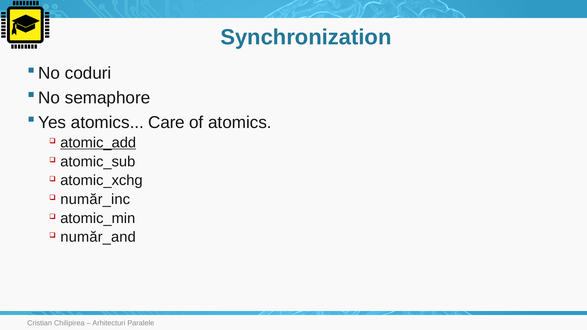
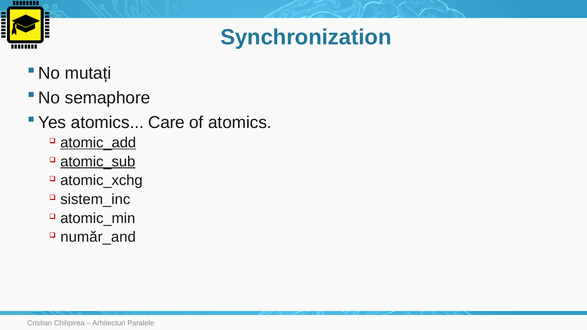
coduri: coduri -> mutați (88, 73)
atomic_sub underline: none -> present (98, 162)
număr_inc: număr_inc -> sistem_inc (95, 199)
